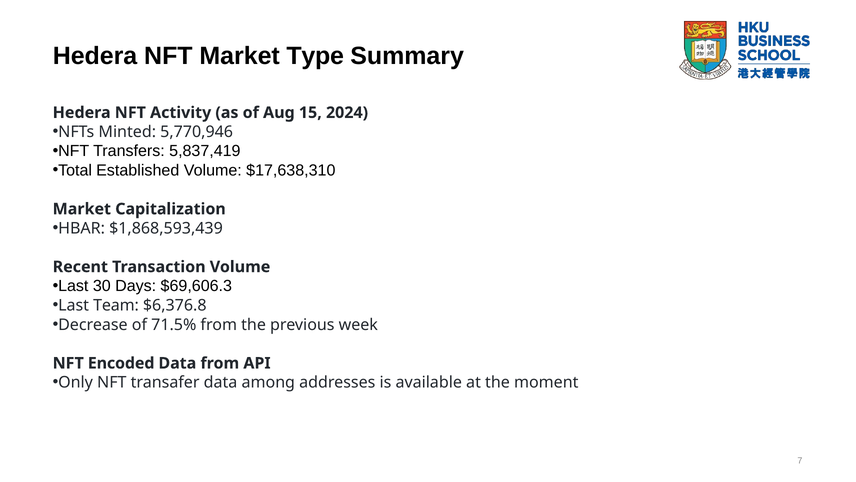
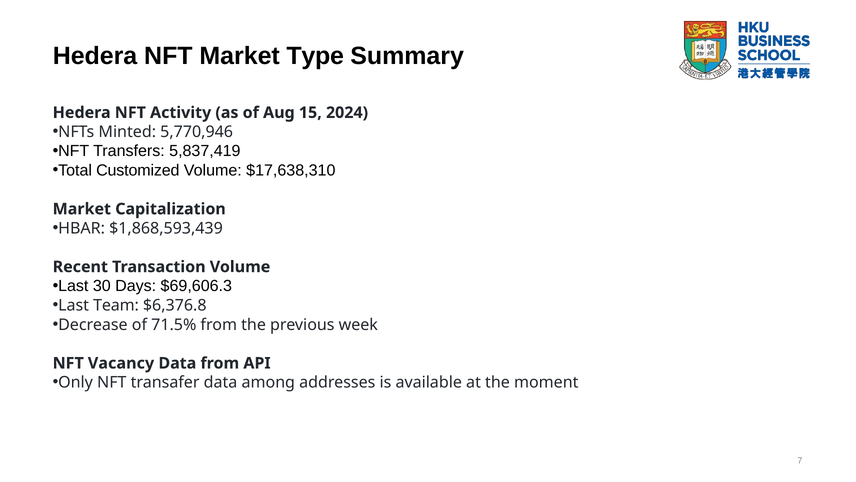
Established: Established -> Customized (138, 170)
Encoded: Encoded -> Vacancy (121, 363)
